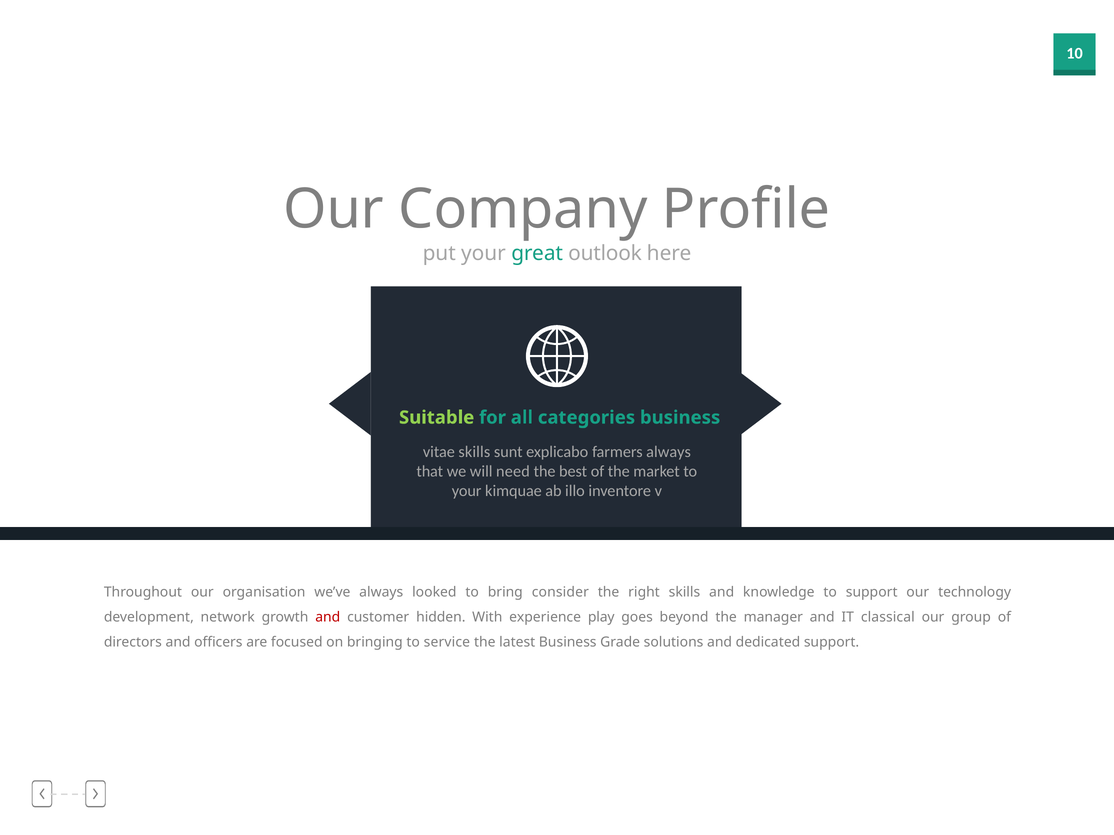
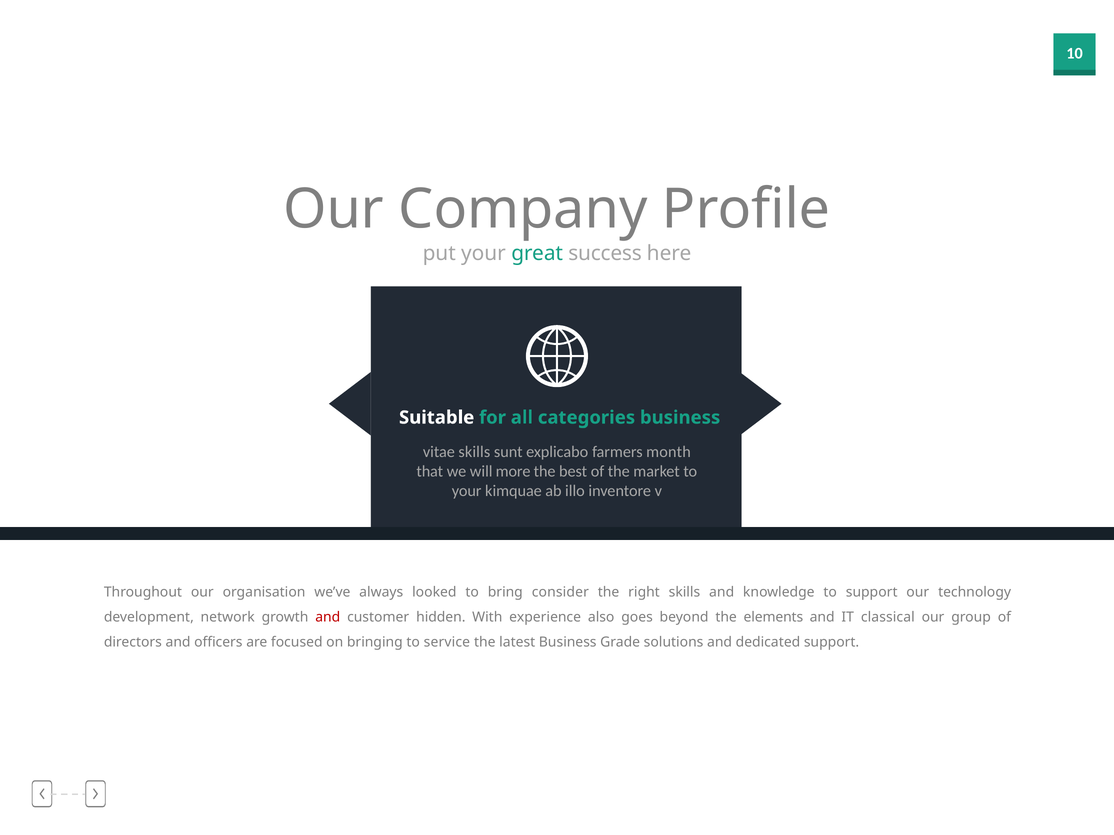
outlook: outlook -> success (605, 253)
Suitable colour: light green -> white (437, 418)
farmers always: always -> month (669, 452)
need: need -> more (513, 472)
play: play -> also (601, 618)
manager: manager -> elements (773, 618)
